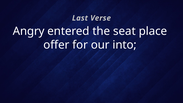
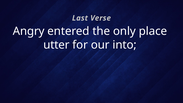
seat: seat -> only (124, 31)
offer: offer -> utter (56, 45)
